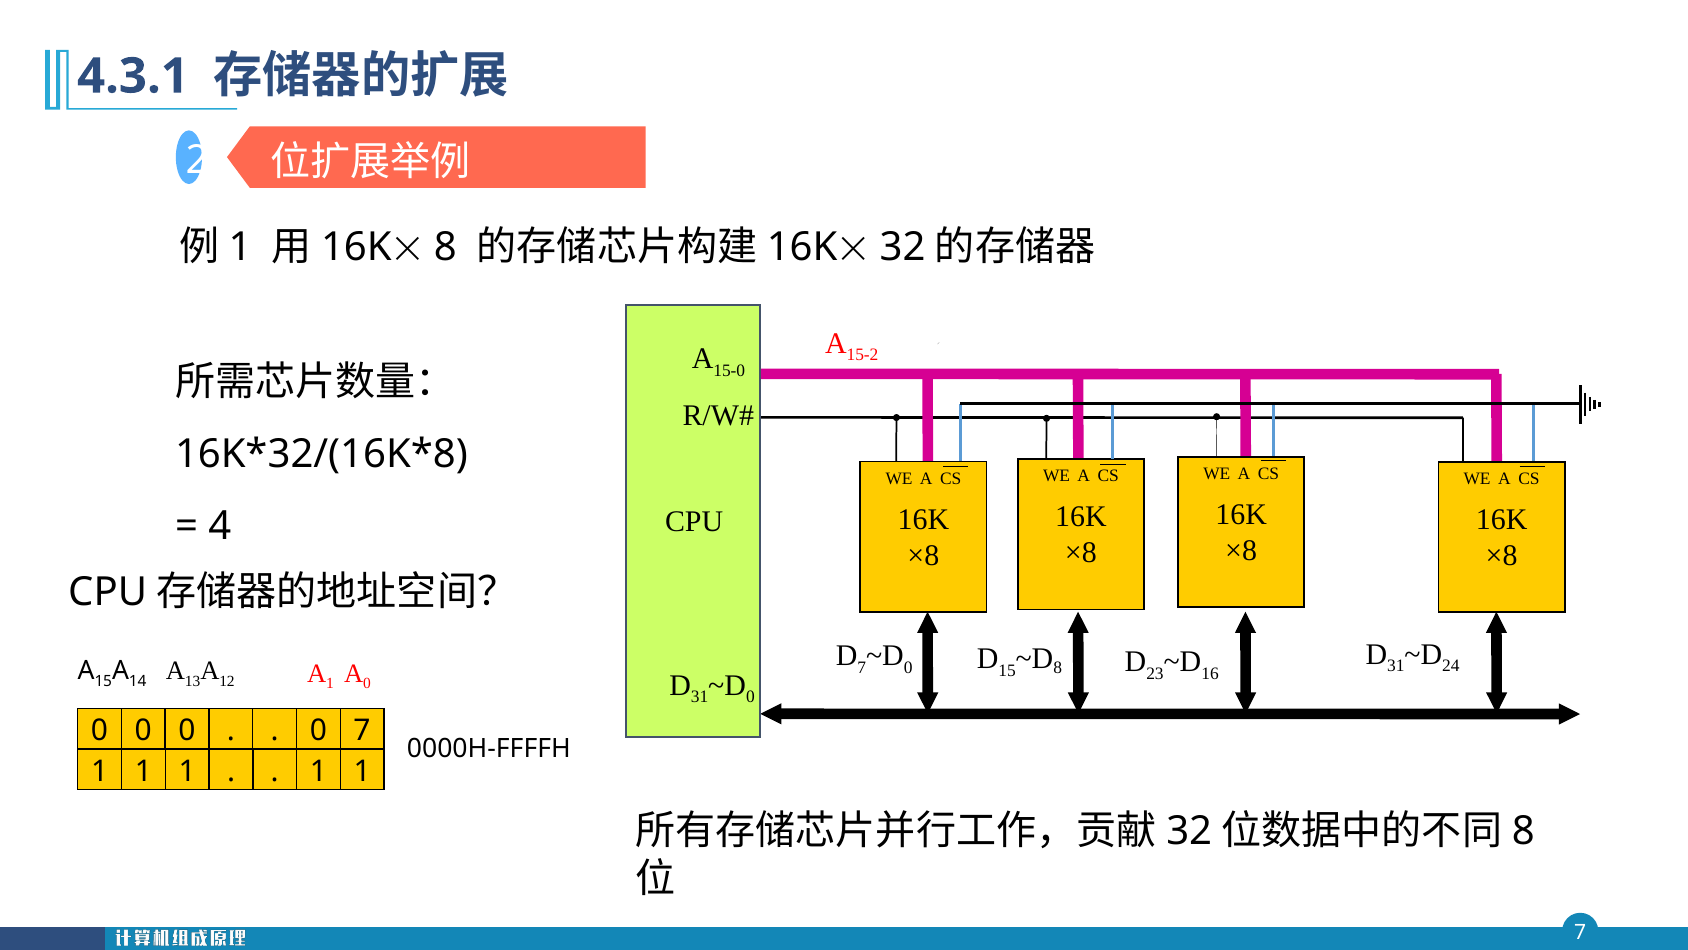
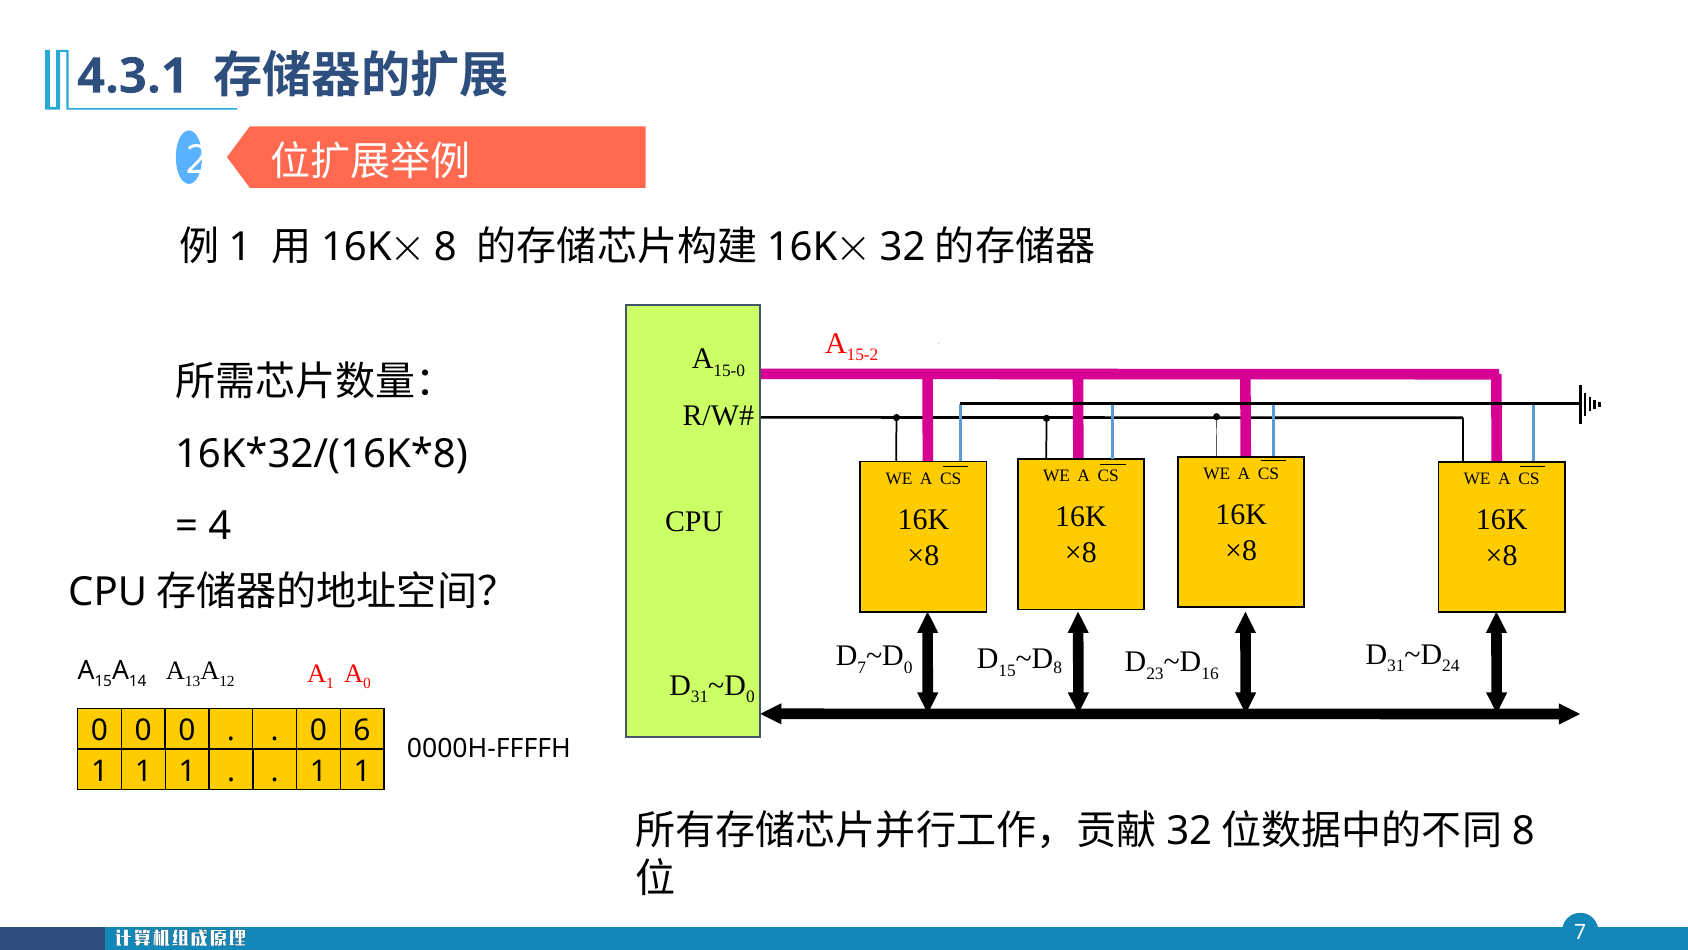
0 7: 7 -> 6 (362, 730)
